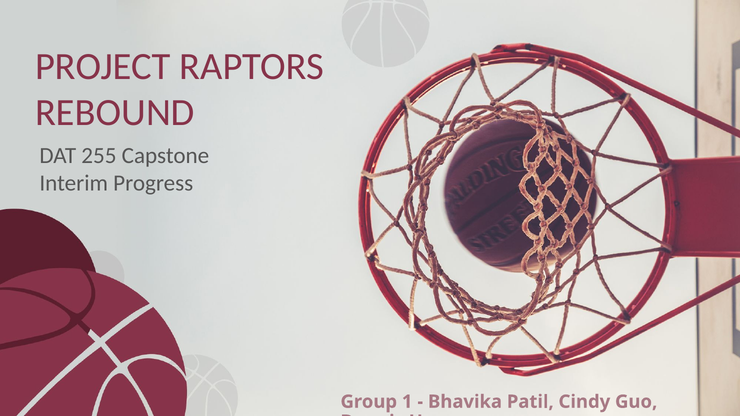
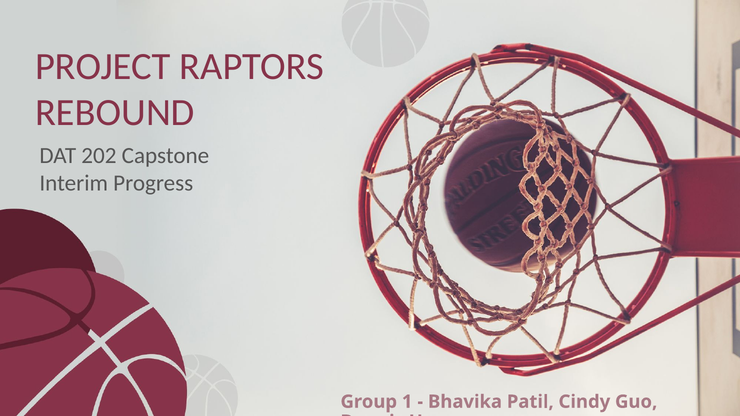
255: 255 -> 202 (99, 156)
